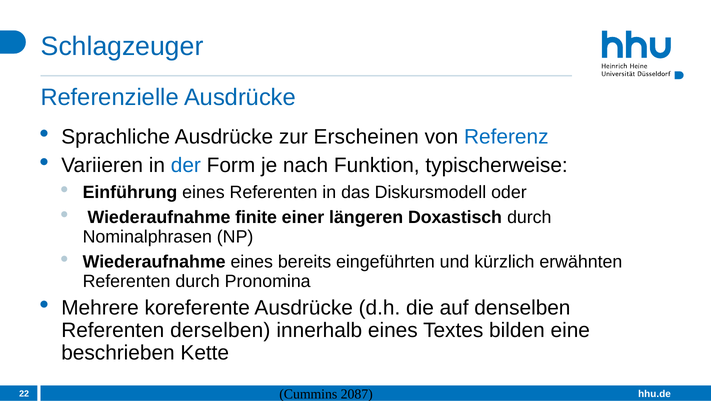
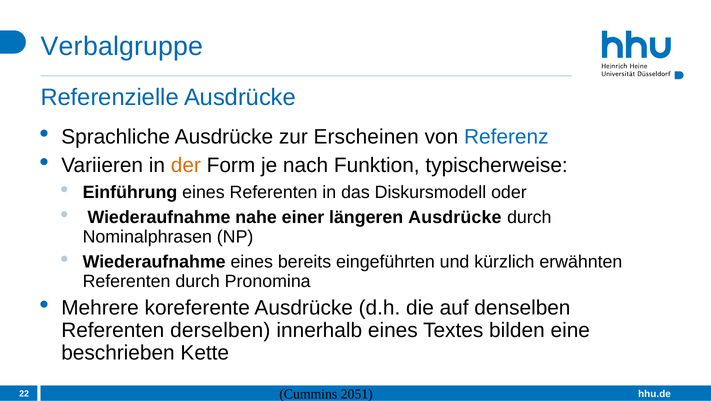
Schlagzeuger: Schlagzeuger -> Verbalgruppe (122, 46)
der colour: blue -> orange (186, 165)
finite: finite -> nahe (256, 217)
längeren Doxastisch: Doxastisch -> Ausdrücke (455, 217)
2087: 2087 -> 2051 (357, 394)
